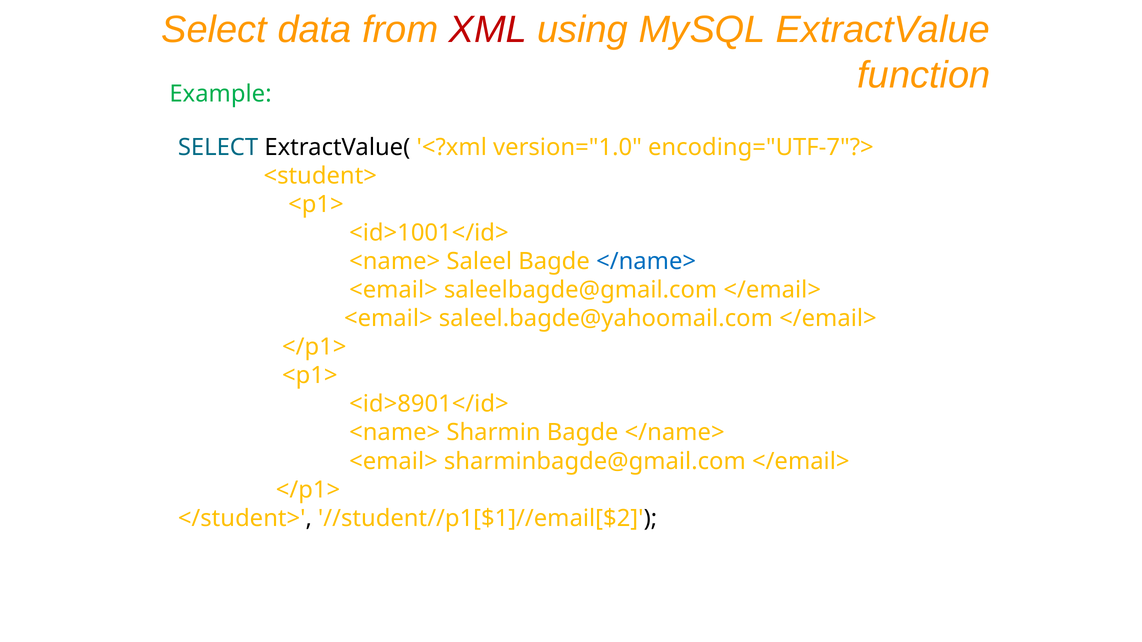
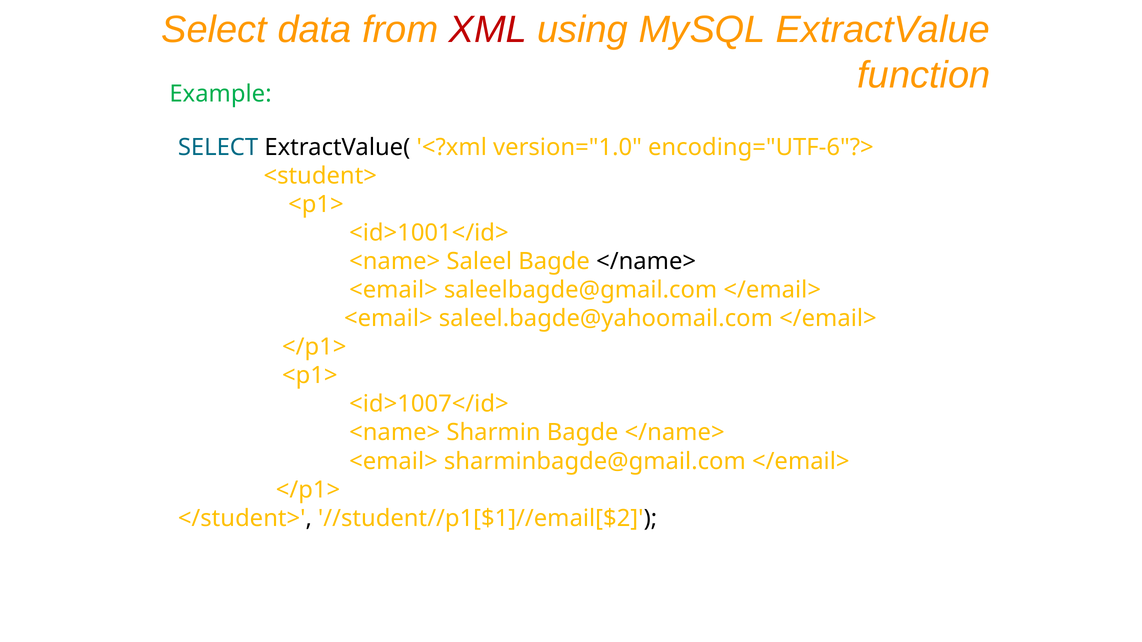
encoding="UTF-7"?>: encoding="UTF-7"?> -> encoding="UTF-6"?> (761, 147)
</name> colour: blue -> black (646, 261)
<id>8901</id>: <id>8901</id> -> <id>1007</id> (429, 404)
